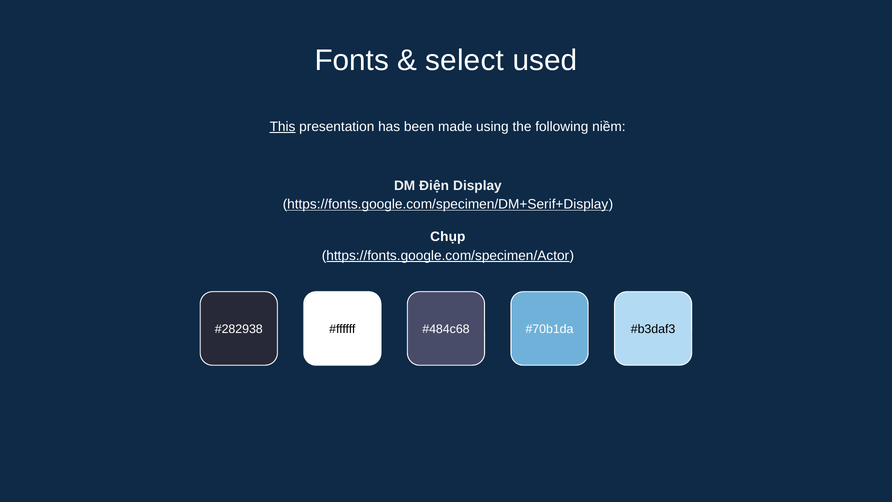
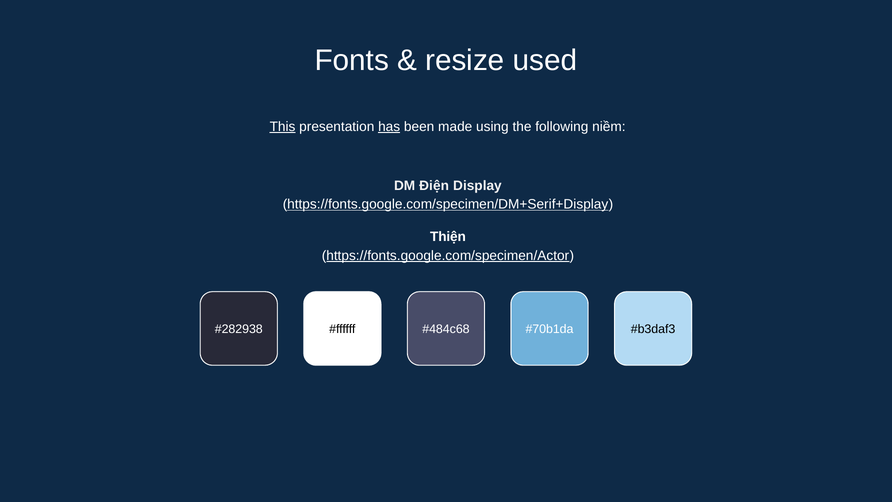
select: select -> resize (465, 60)
has underline: none -> present (389, 127)
Chụp: Chụp -> Thiện (448, 237)
